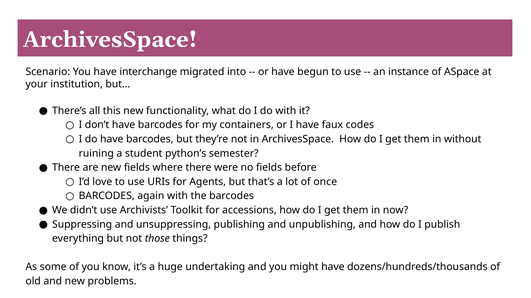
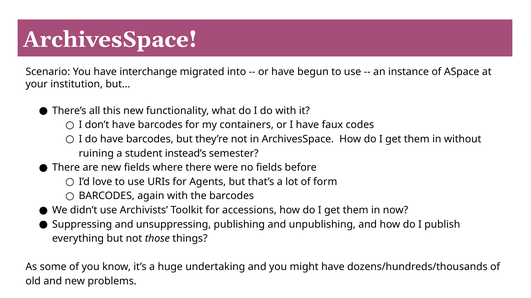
python’s: python’s -> instead’s (186, 154)
once: once -> form (325, 182)
